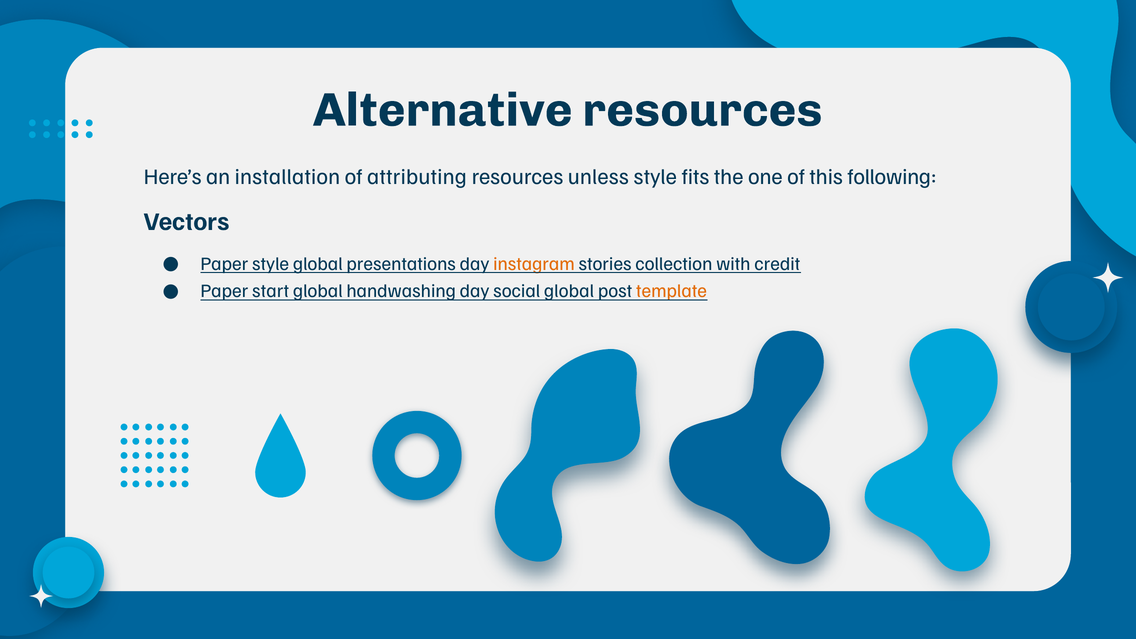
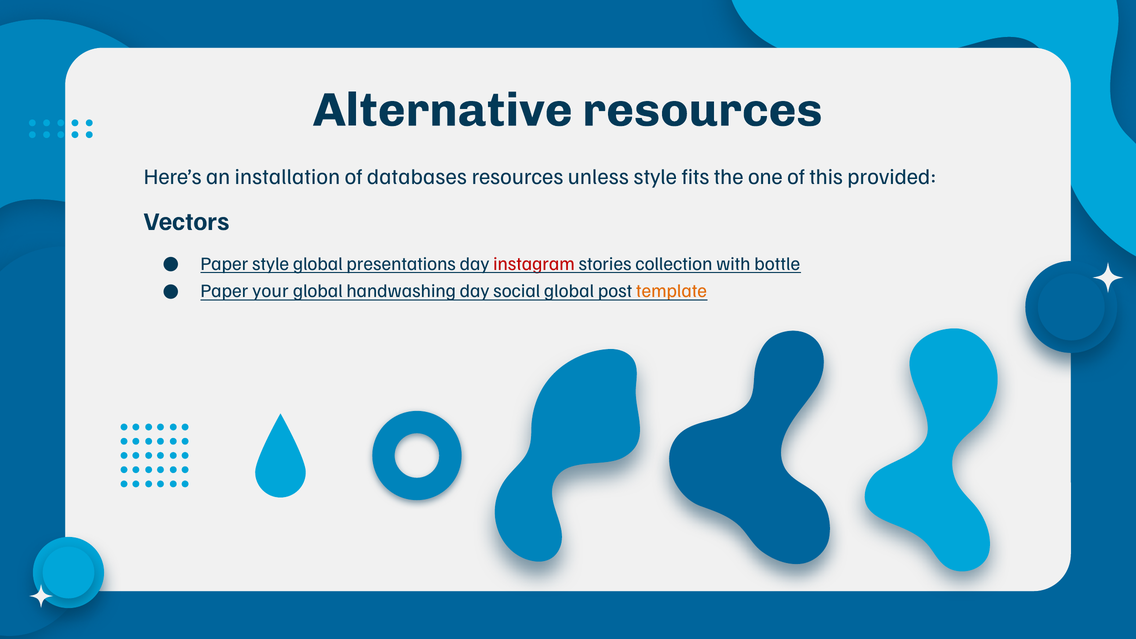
attributing: attributing -> databases (417, 177)
following: following -> provided (892, 177)
instagram colour: orange -> red (534, 264)
credit: credit -> bottle (777, 264)
start: start -> your (270, 291)
